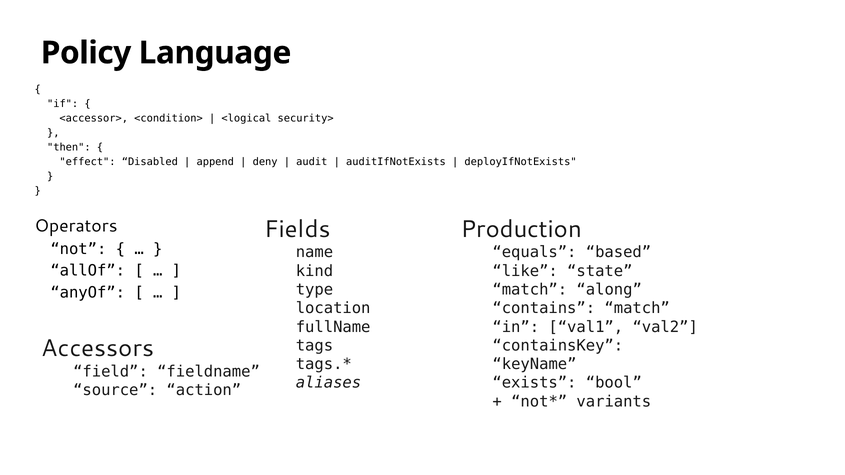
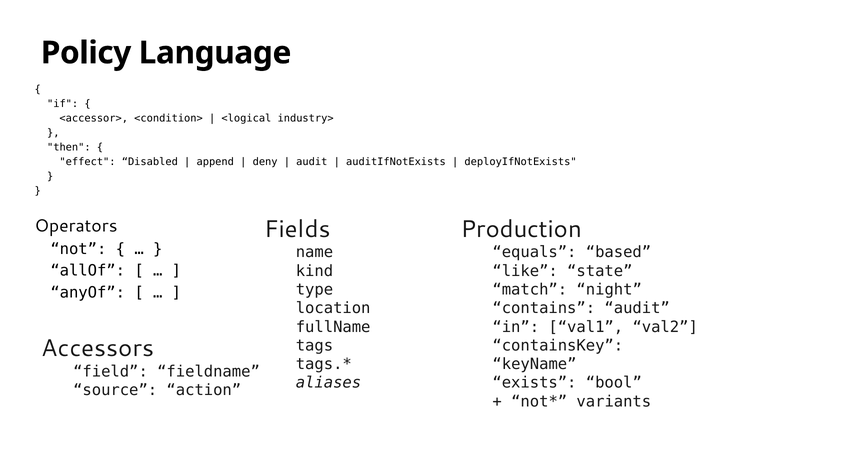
security>: security> -> industry> (306, 118)
along: along -> night (609, 290)
contains match: match -> audit (637, 308)
